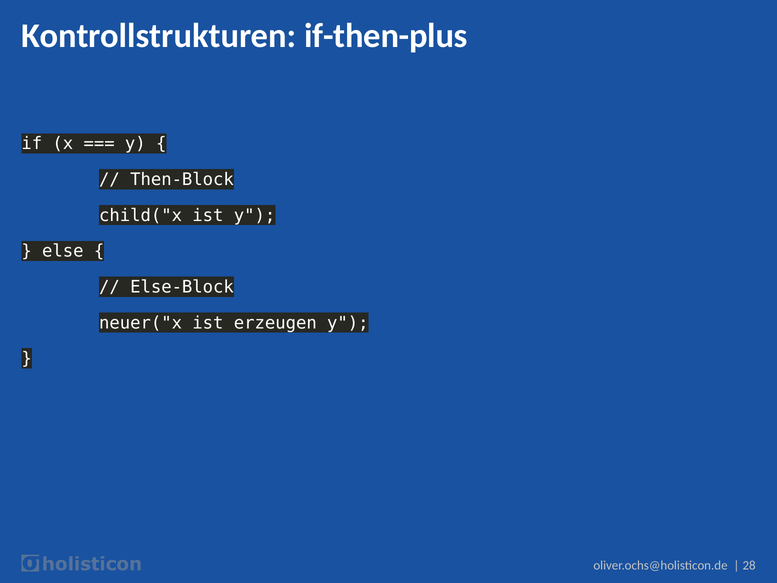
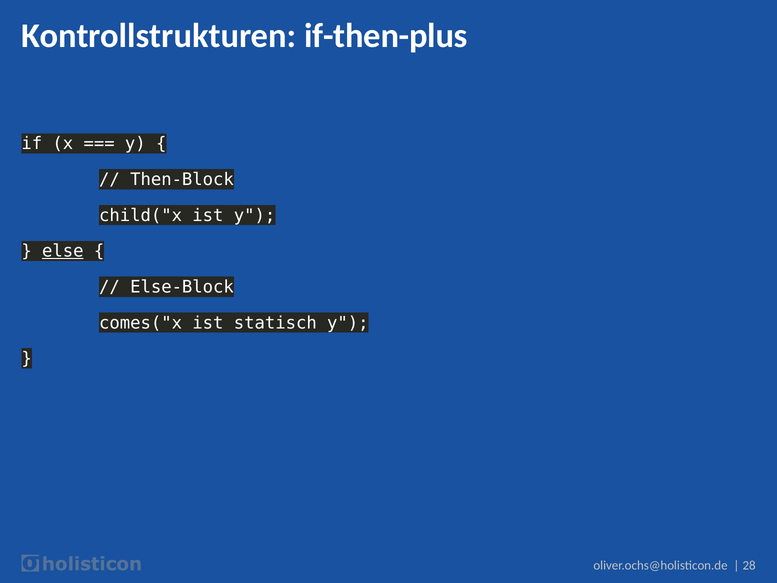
else underline: none -> present (63, 251)
neuer("x: neuer("x -> comes("x (141, 323)
erzeugen: erzeugen -> statisch (275, 323)
